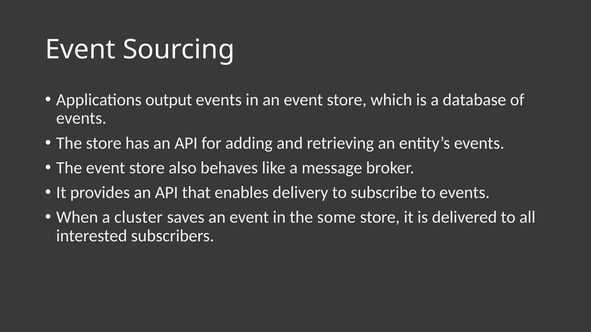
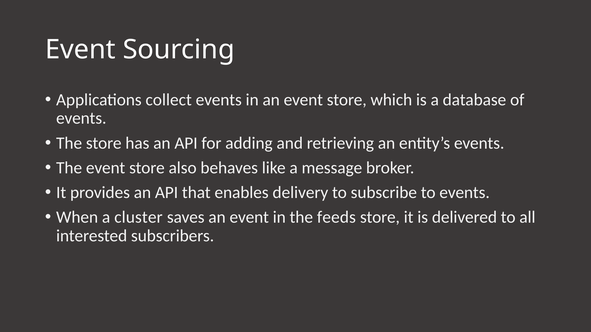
output: output -> collect (169, 100)
some: some -> feeds (336, 217)
